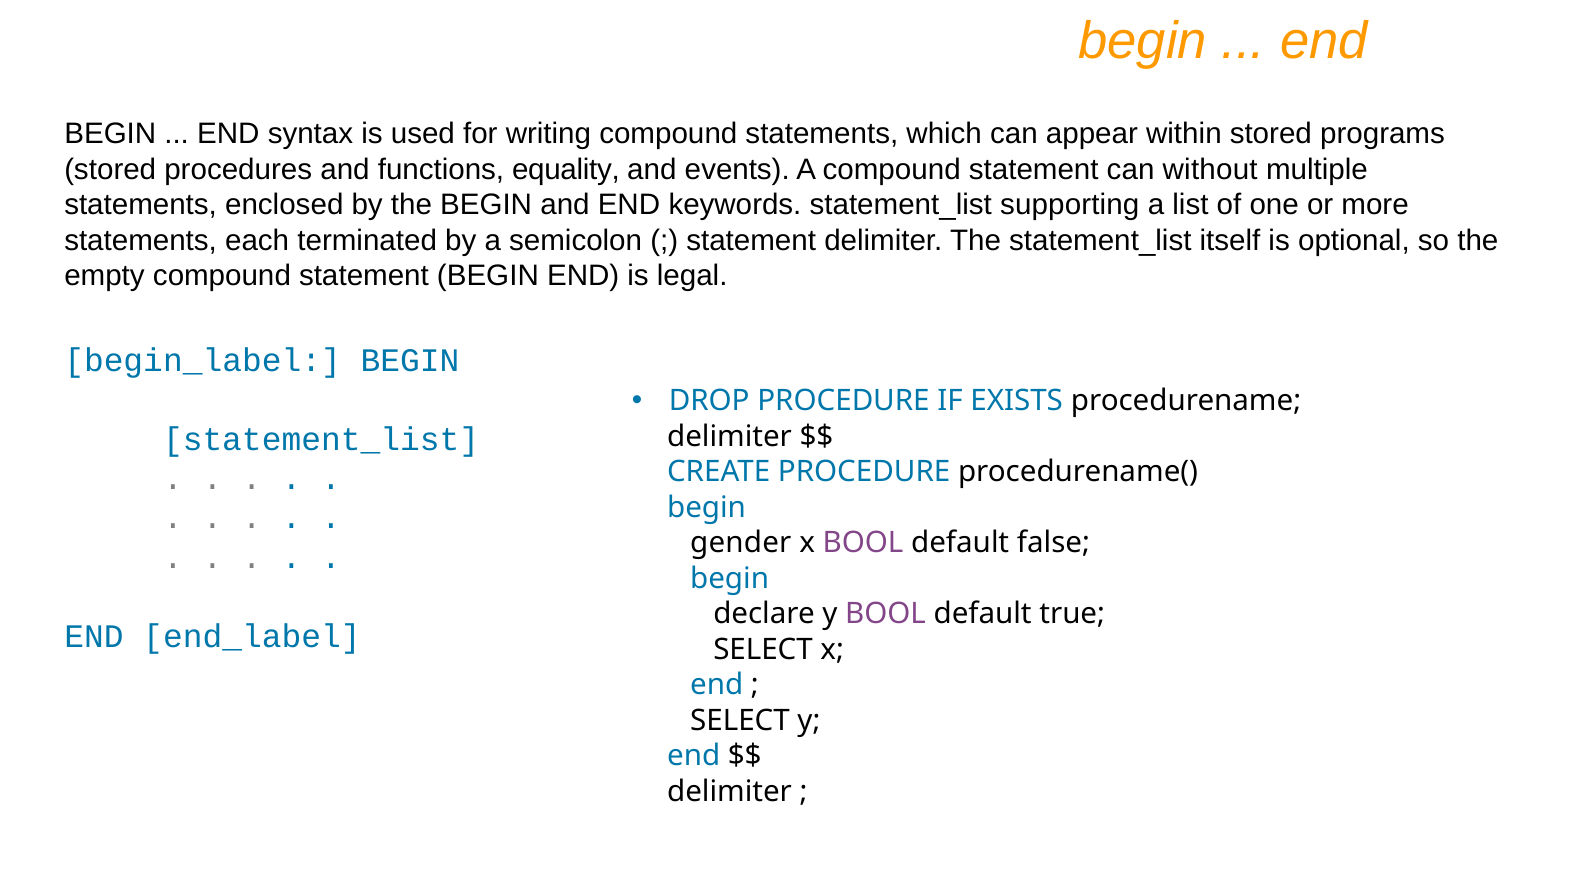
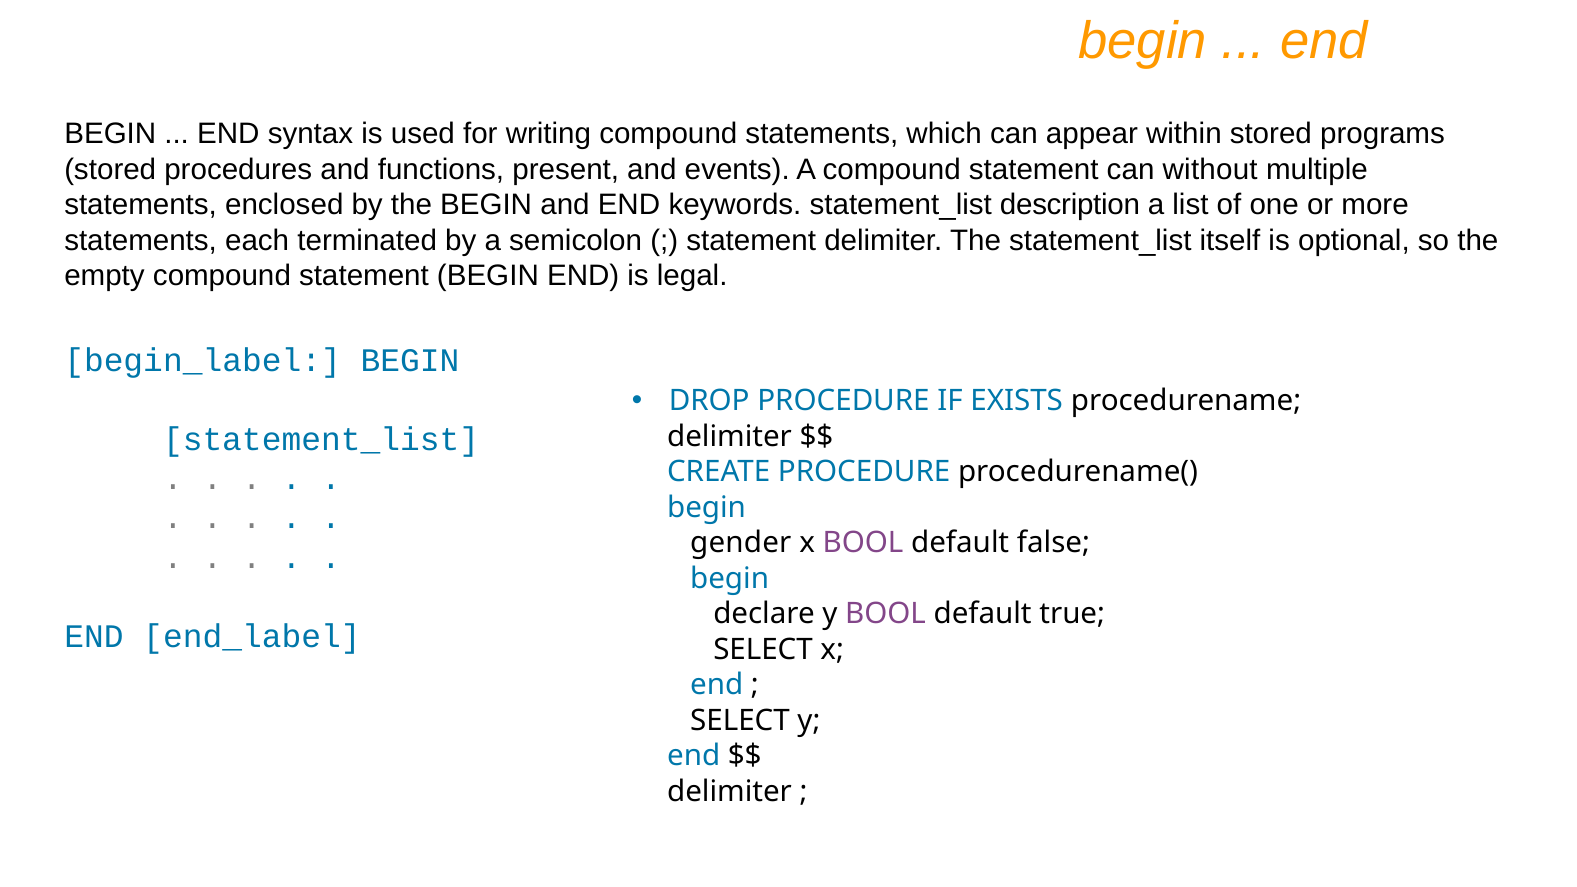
equality: equality -> present (566, 169)
supporting: supporting -> description (1070, 205)
